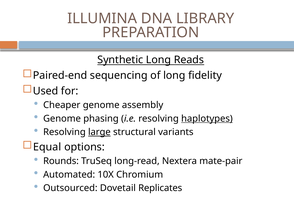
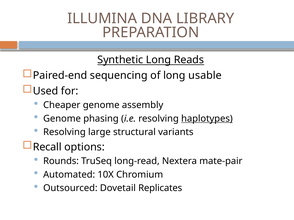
fidelity: fidelity -> usable (205, 76)
large underline: present -> none (99, 132)
Equal: Equal -> Recall (47, 147)
